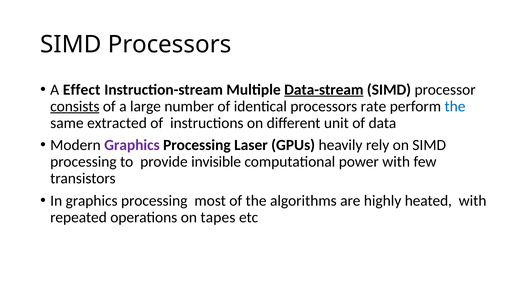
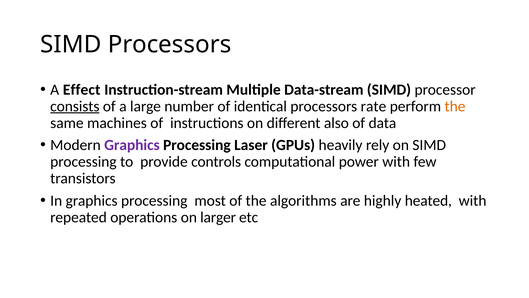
Data-stream underline: present -> none (324, 89)
the colour: blue -> orange (455, 106)
extracted: extracted -> machines (117, 123)
unit: unit -> also (336, 123)
invisible: invisible -> controls (216, 162)
tapes: tapes -> larger (218, 217)
